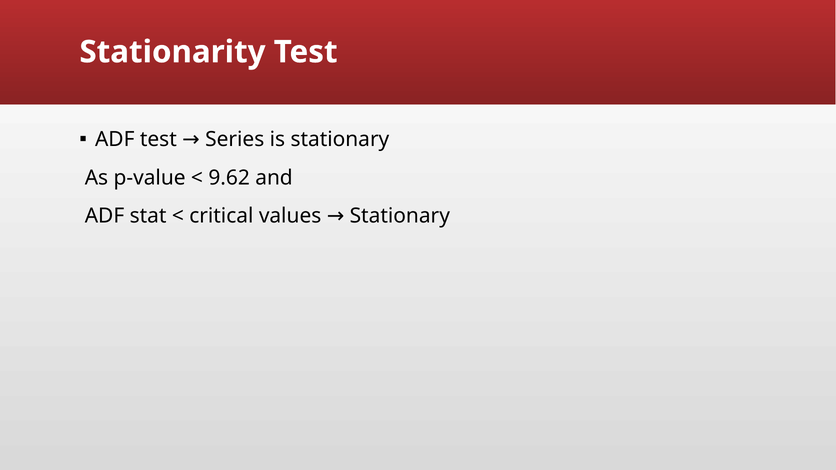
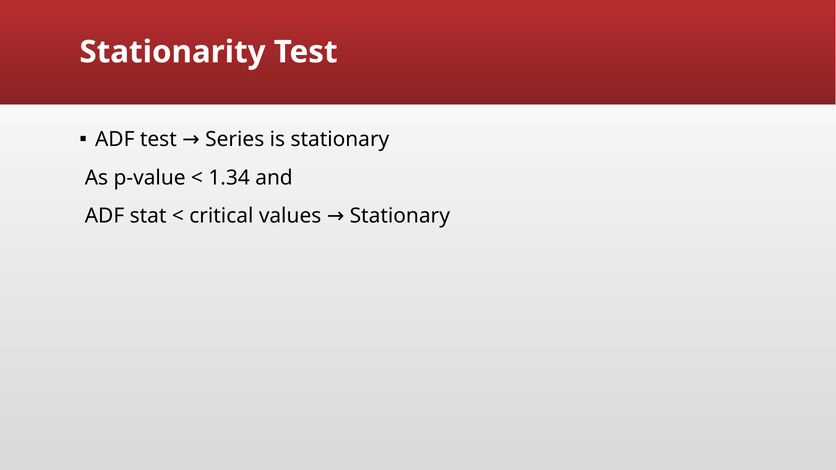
9.62: 9.62 -> 1.34 (229, 178)
